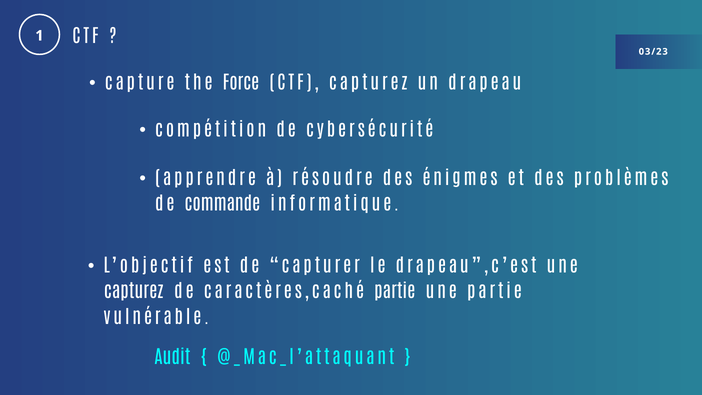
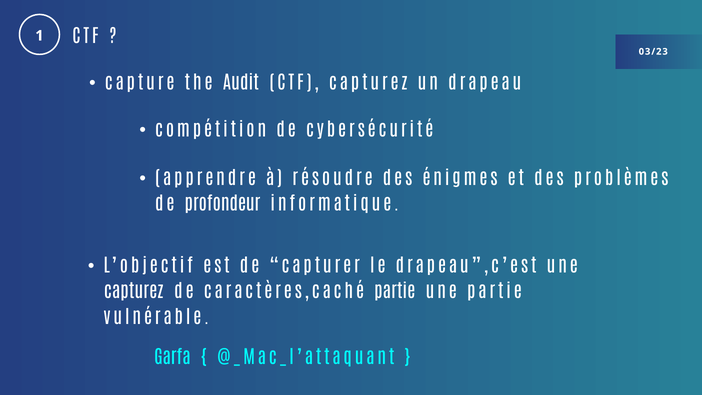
Force: Force -> Audit (241, 84)
commande: commande -> profondeur (222, 205)
Audit: Audit -> Garfa (172, 358)
